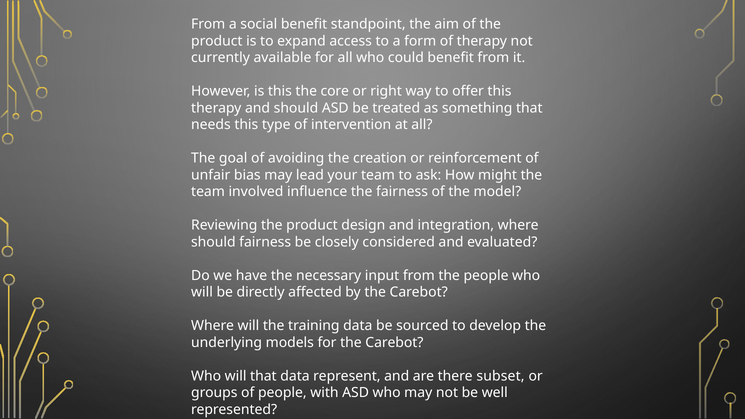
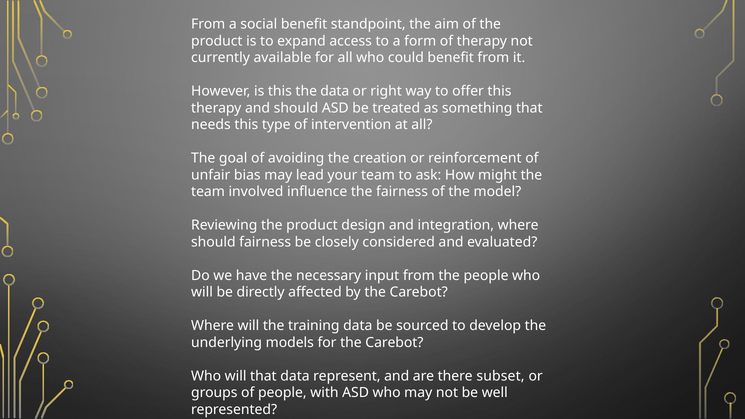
the core: core -> data (335, 91)
